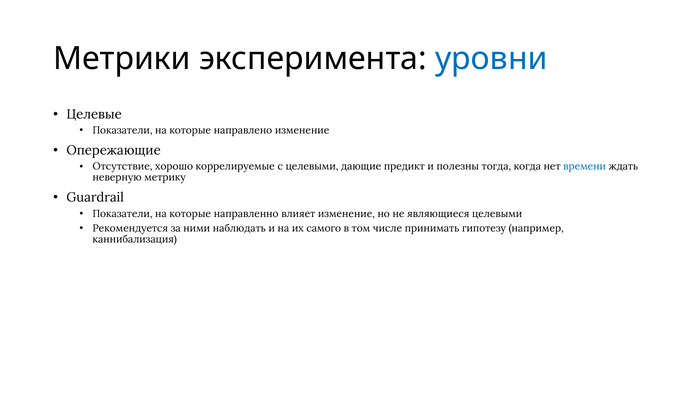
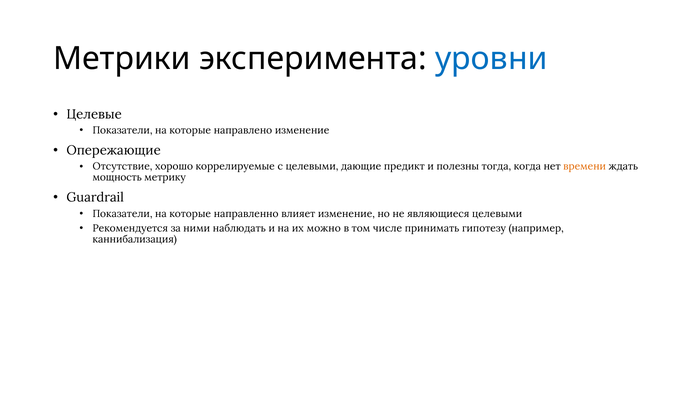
времени colour: blue -> orange (585, 167)
неверную: неверную -> мощность (117, 178)
самого: самого -> можно (324, 228)
